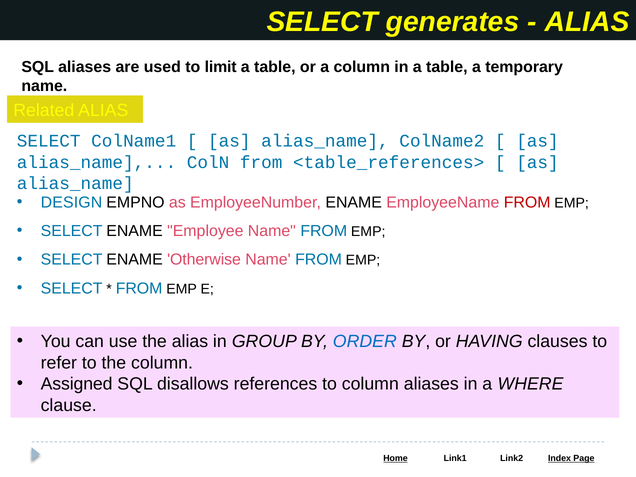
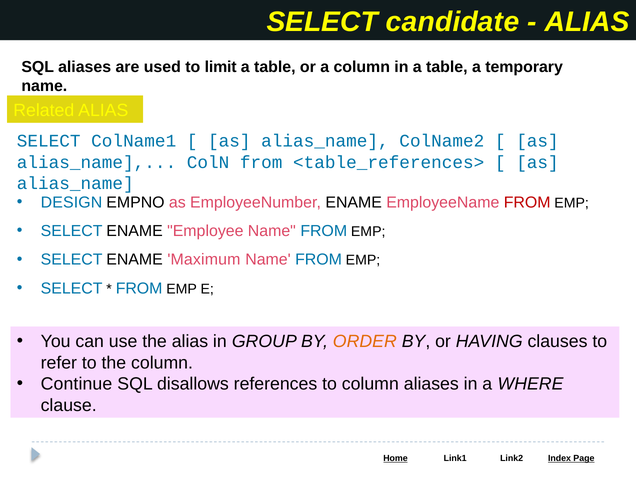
generates: generates -> candidate (453, 22)
Otherwise: Otherwise -> Maximum (204, 260)
ORDER colour: blue -> orange (365, 342)
Assigned: Assigned -> Continue (76, 384)
